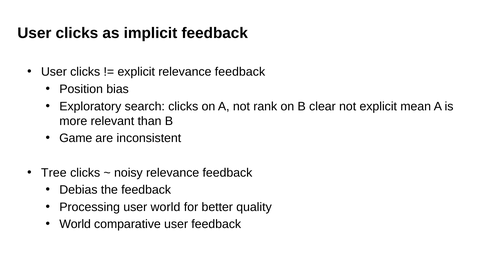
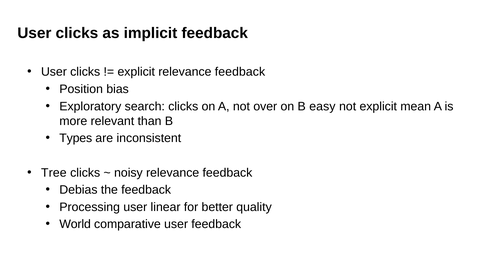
rank: rank -> over (265, 107)
clear: clear -> easy (322, 107)
Game: Game -> Types (76, 139)
user world: world -> linear (166, 208)
